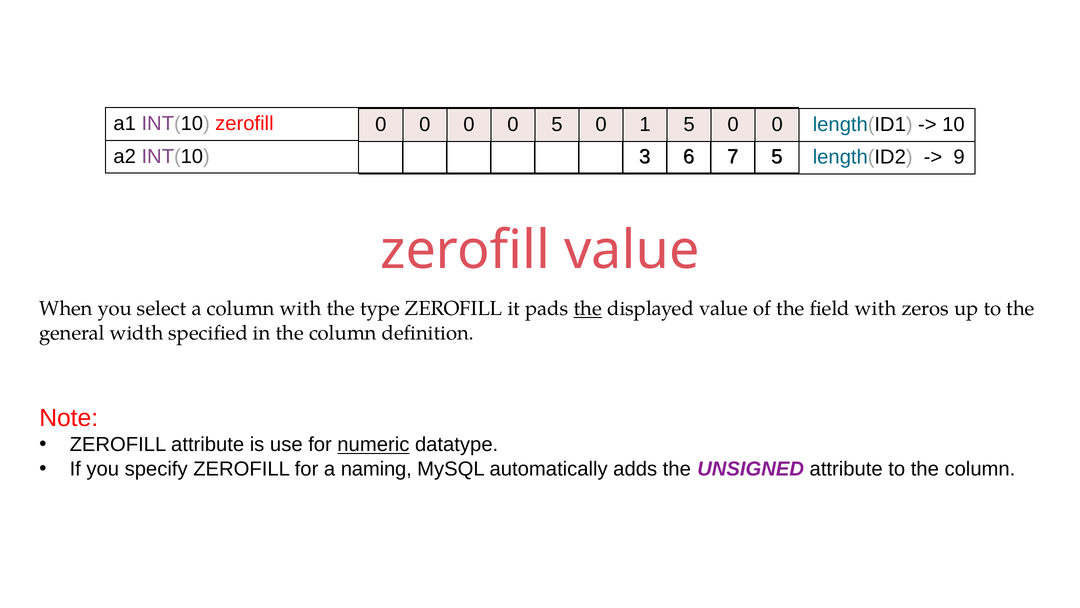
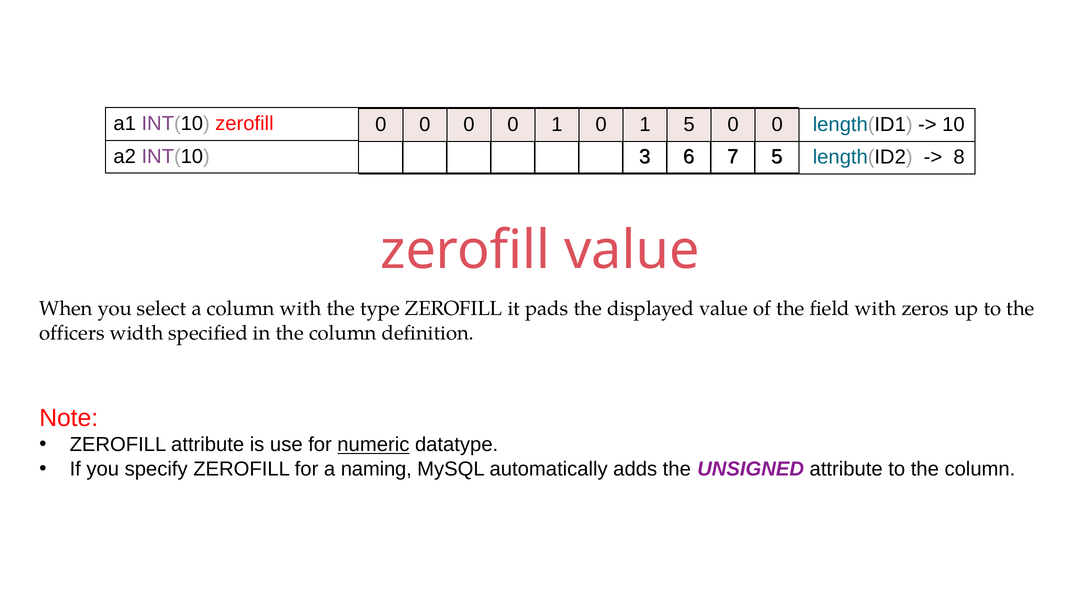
0 0 5: 5 -> 1 (557, 124)
9: 9 -> 8 (959, 157)
the underline: present -> none (588, 309)
general: general -> officers (72, 333)
